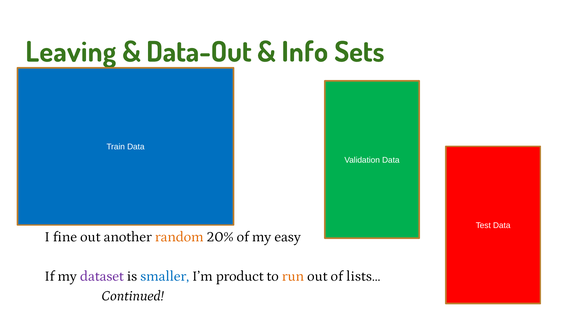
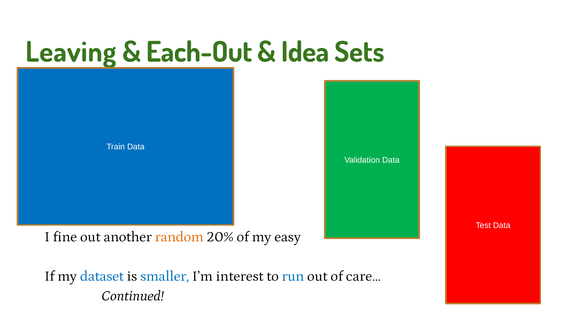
Data-Out: Data-Out -> Each-Out (199, 52)
Info: Info -> Idea (305, 52)
dataset colour: purple -> blue (102, 276)
product: product -> interest (240, 276)
run colour: orange -> blue (293, 276)
lists…: lists… -> care… (363, 276)
